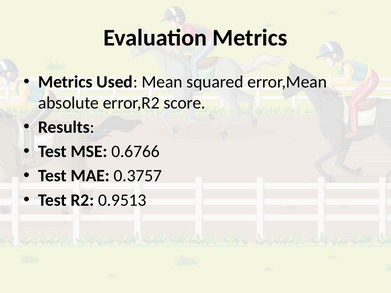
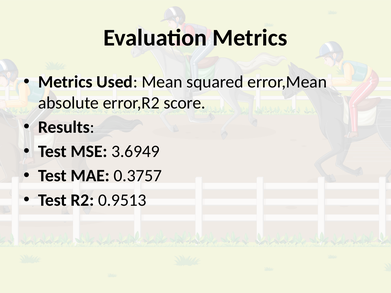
0.6766: 0.6766 -> 3.6949 (136, 152)
